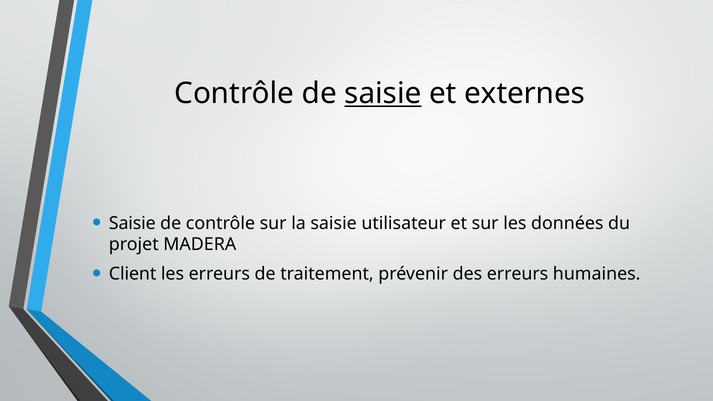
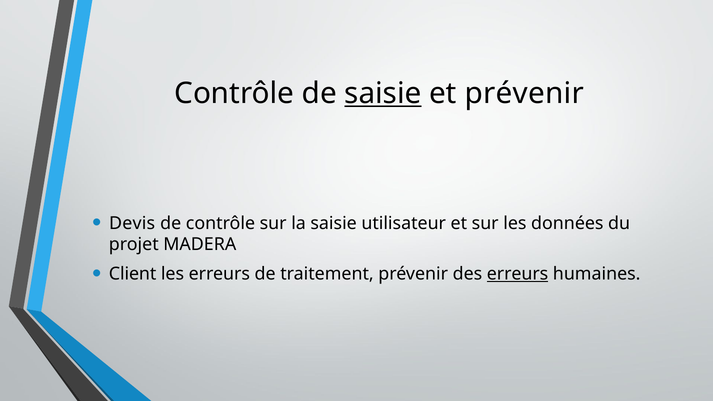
et externes: externes -> prévenir (524, 93)
Saisie: Saisie -> Devis (132, 223)
erreurs underline: none -> present (518, 274)
